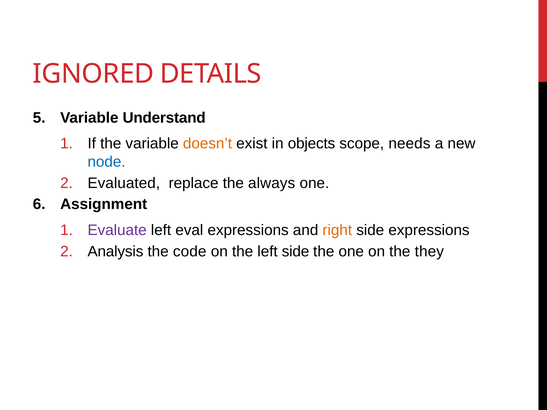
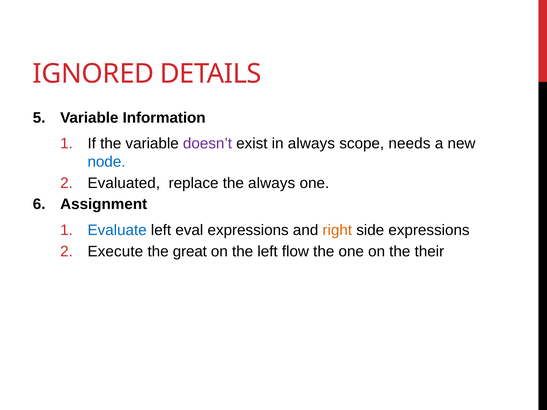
Understand: Understand -> Information (164, 118)
doesn’t colour: orange -> purple (207, 144)
in objects: objects -> always (311, 144)
Evaluate colour: purple -> blue (117, 230)
Analysis: Analysis -> Execute (115, 252)
code: code -> great (190, 252)
left side: side -> flow (295, 252)
they: they -> their (429, 252)
